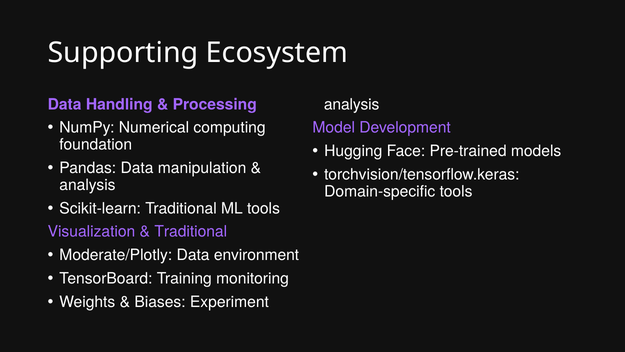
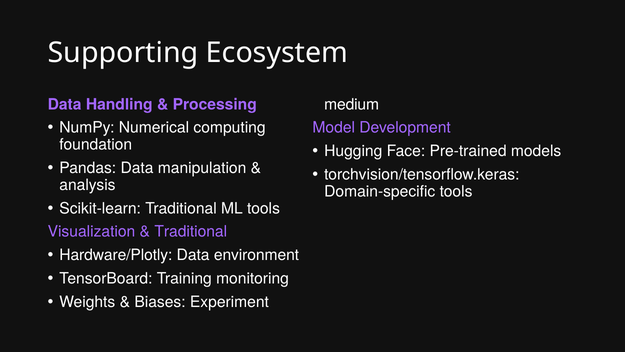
analysis: analysis -> medium (352, 104)
Moderate/Plotly: Moderate/Plotly -> Hardware/Plotly (116, 255)
